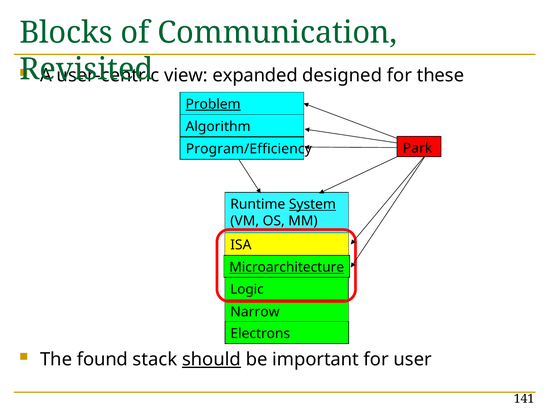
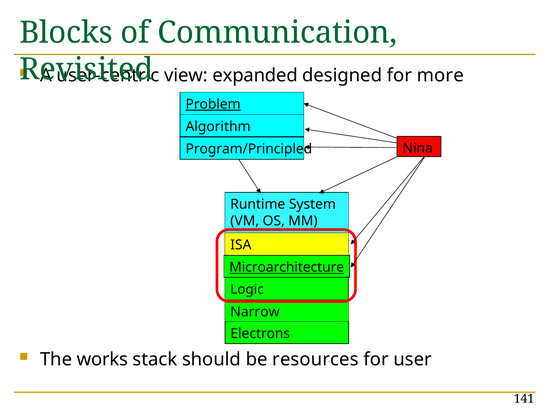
these: these -> more (440, 75)
Park: Park -> Nina (418, 148)
Program/Efficiency: Program/Efficiency -> Program/Principled (249, 149)
System underline: present -> none (312, 205)
found: found -> works (102, 360)
should underline: present -> none (211, 360)
important: important -> resources (315, 360)
